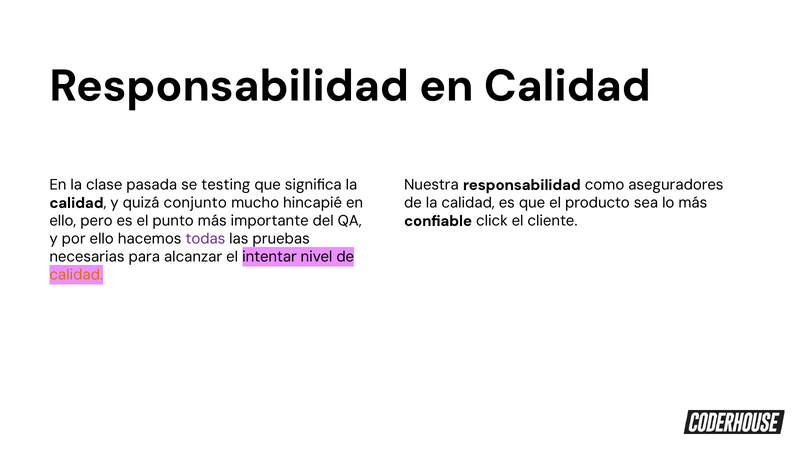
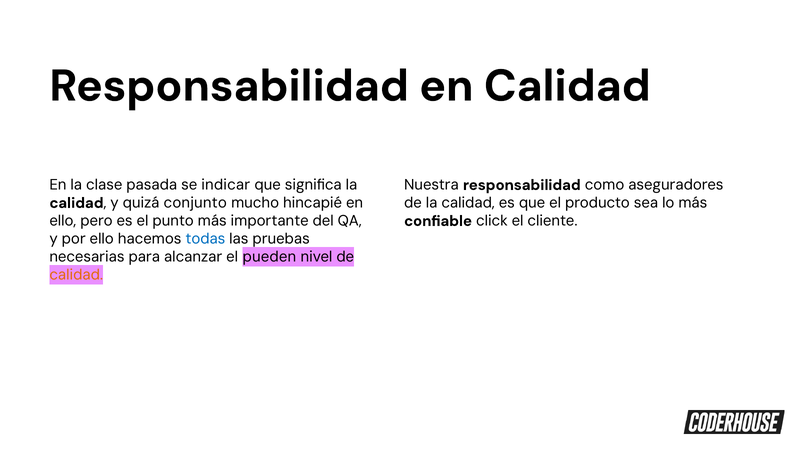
testing: testing -> indicar (226, 185)
todas colour: purple -> blue (205, 239)
intentar: intentar -> pueden (269, 257)
